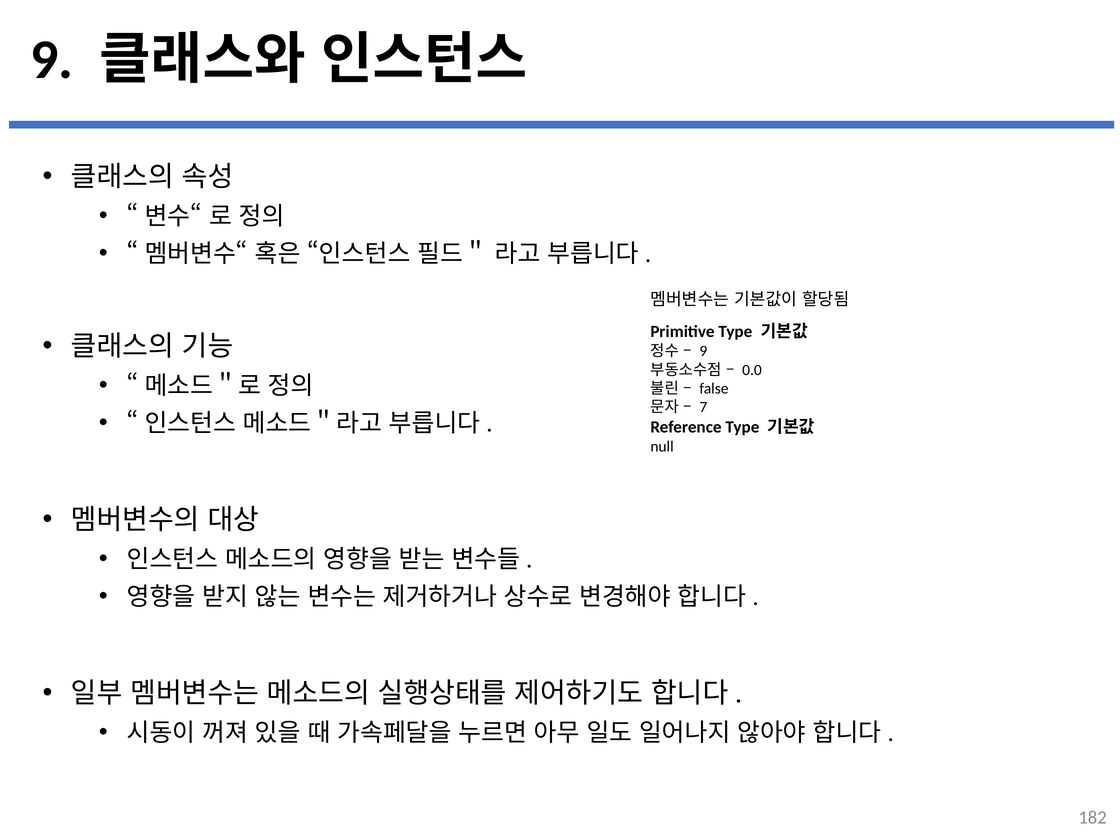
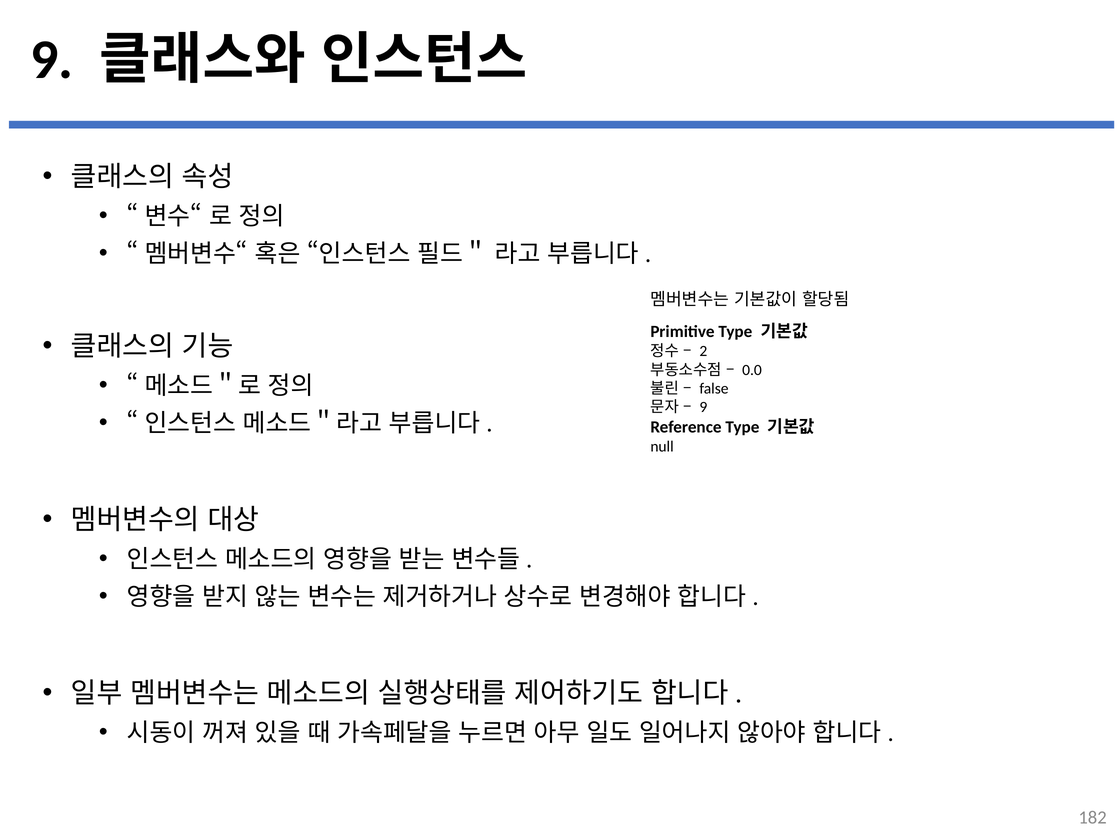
9: 9 -> 2 (703, 351)
7: 7 -> 9 (703, 407)
